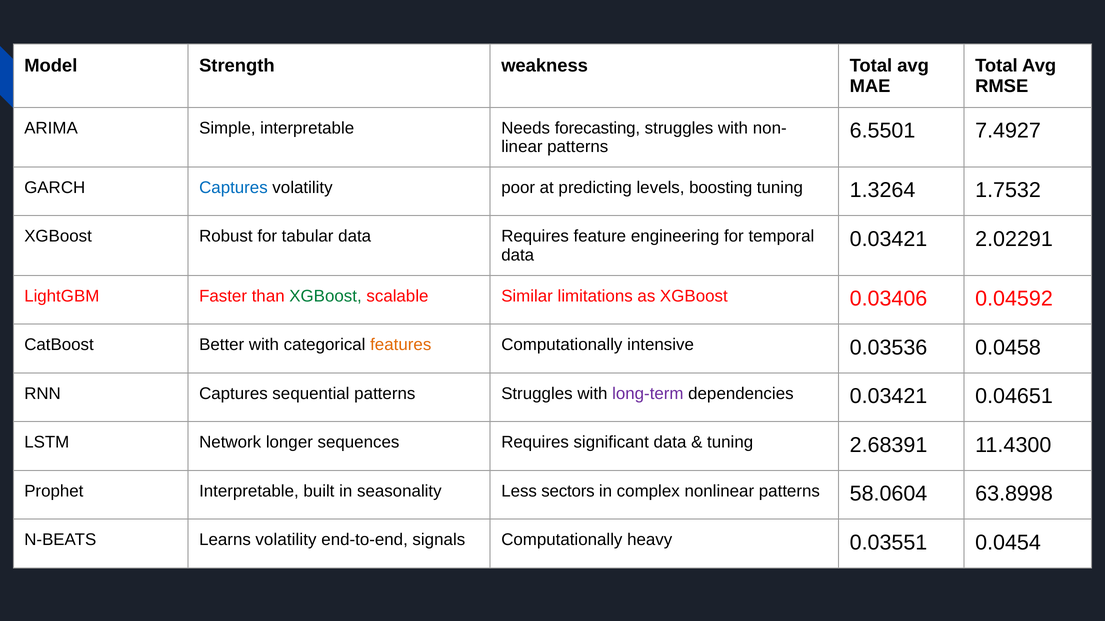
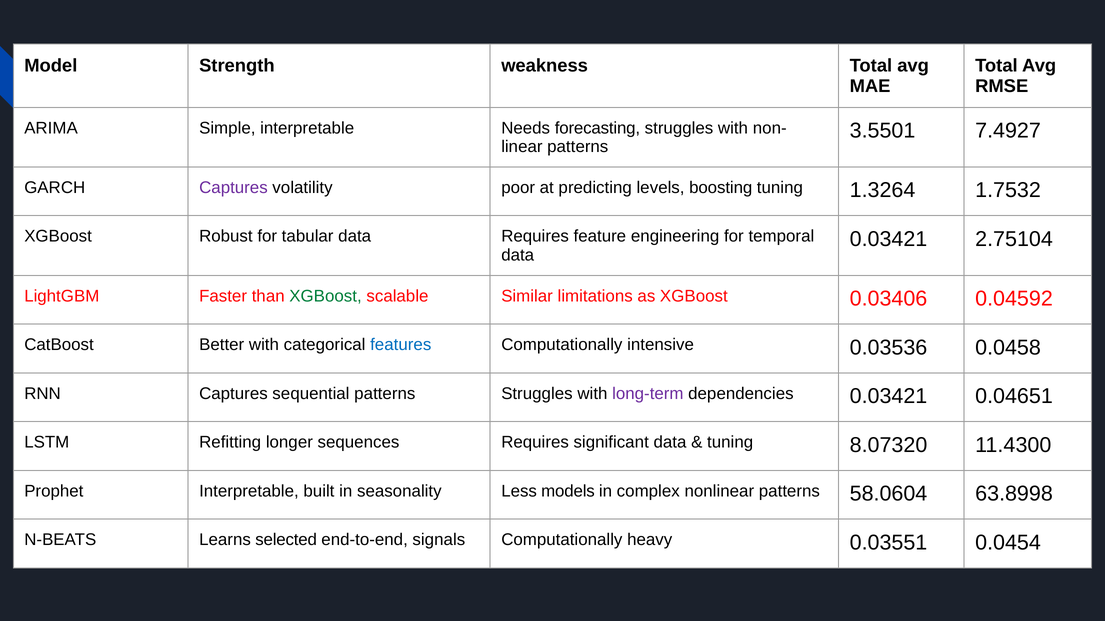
6.5501: 6.5501 -> 3.5501 (883, 131)
Captures colour: blue -> purple (233, 188)
2.02291: 2.02291 -> 2.75104 (1014, 239)
features colour: orange -> blue (401, 345)
Network: Network -> Refitting (230, 443)
2.68391: 2.68391 -> 8.07320 (889, 445)
sectors: sectors -> models (568, 492)
Learns volatility: volatility -> selected (286, 540)
